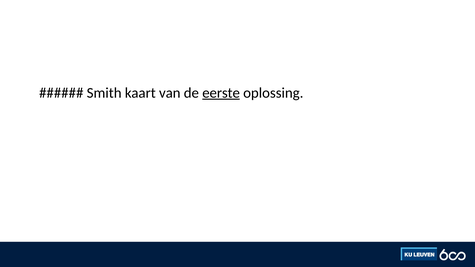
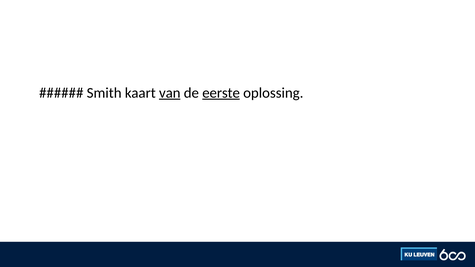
van underline: none -> present (170, 93)
